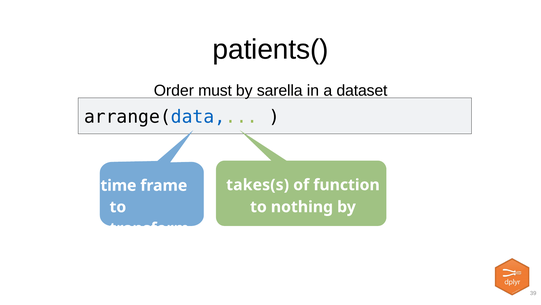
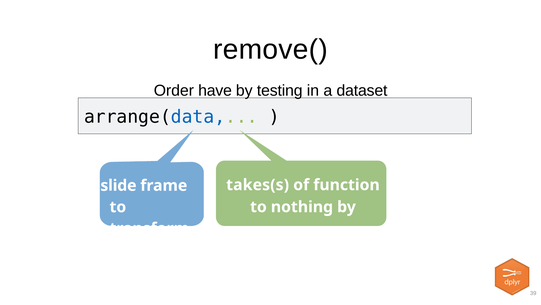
patients(: patients( -> remove( (270, 50)
must: must -> have (215, 90)
sarella: sarella -> testing (280, 90)
time: time -> slide (118, 185)
